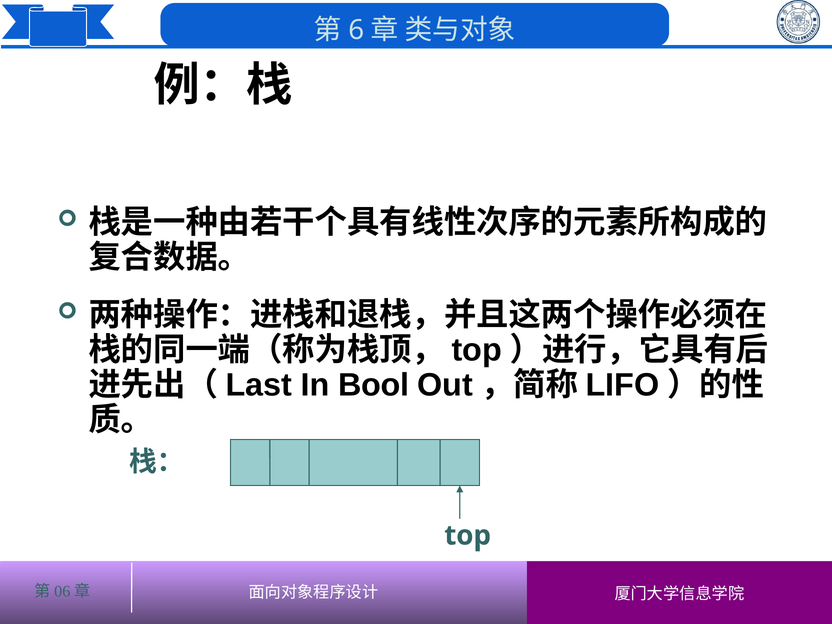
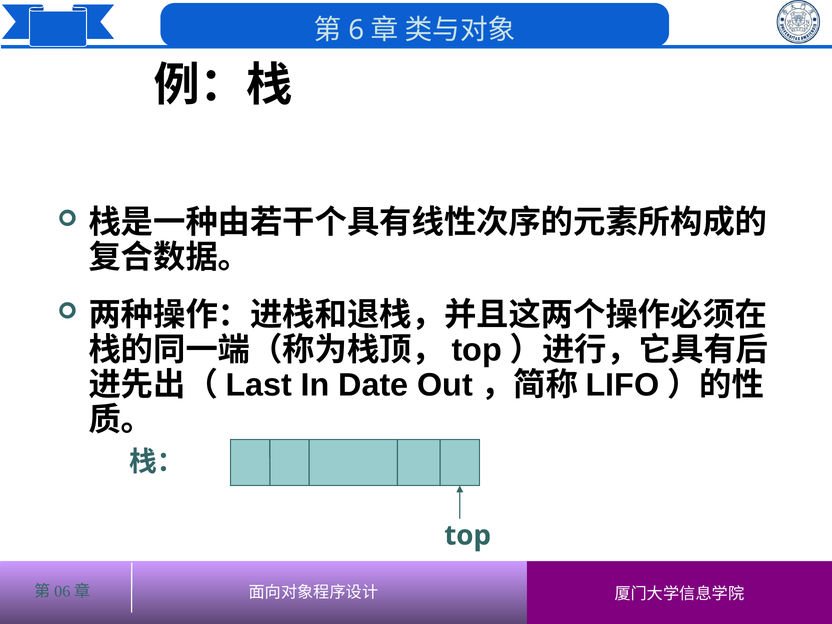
Bool: Bool -> Date (373, 385)
